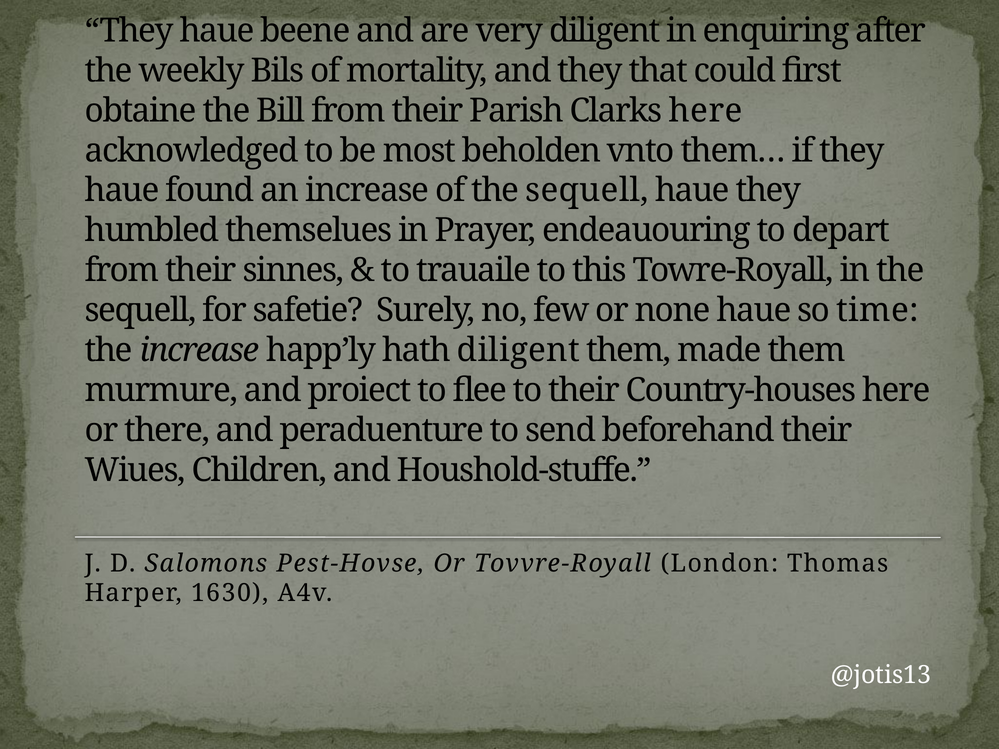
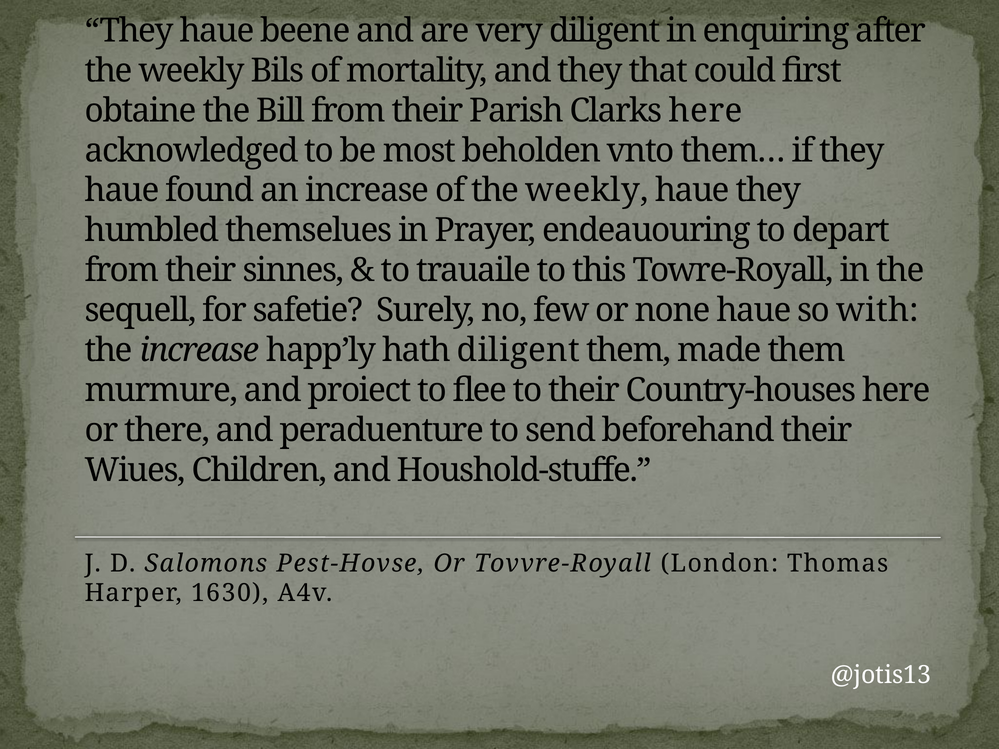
of the sequell: sequell -> weekly (587, 191)
time: time -> with (878, 310)
